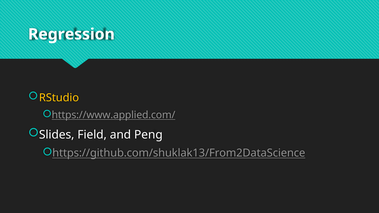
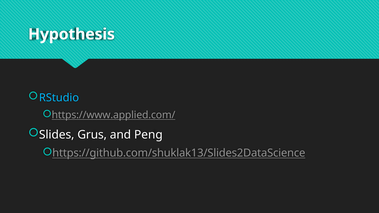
Regression: Regression -> Hypothesis (71, 34)
RStudio colour: yellow -> light blue (59, 98)
Field: Field -> Grus (92, 135)
https://github.com/shuklak13/From2DataScience: https://github.com/shuklak13/From2DataScience -> https://github.com/shuklak13/Slides2DataScience (179, 153)
